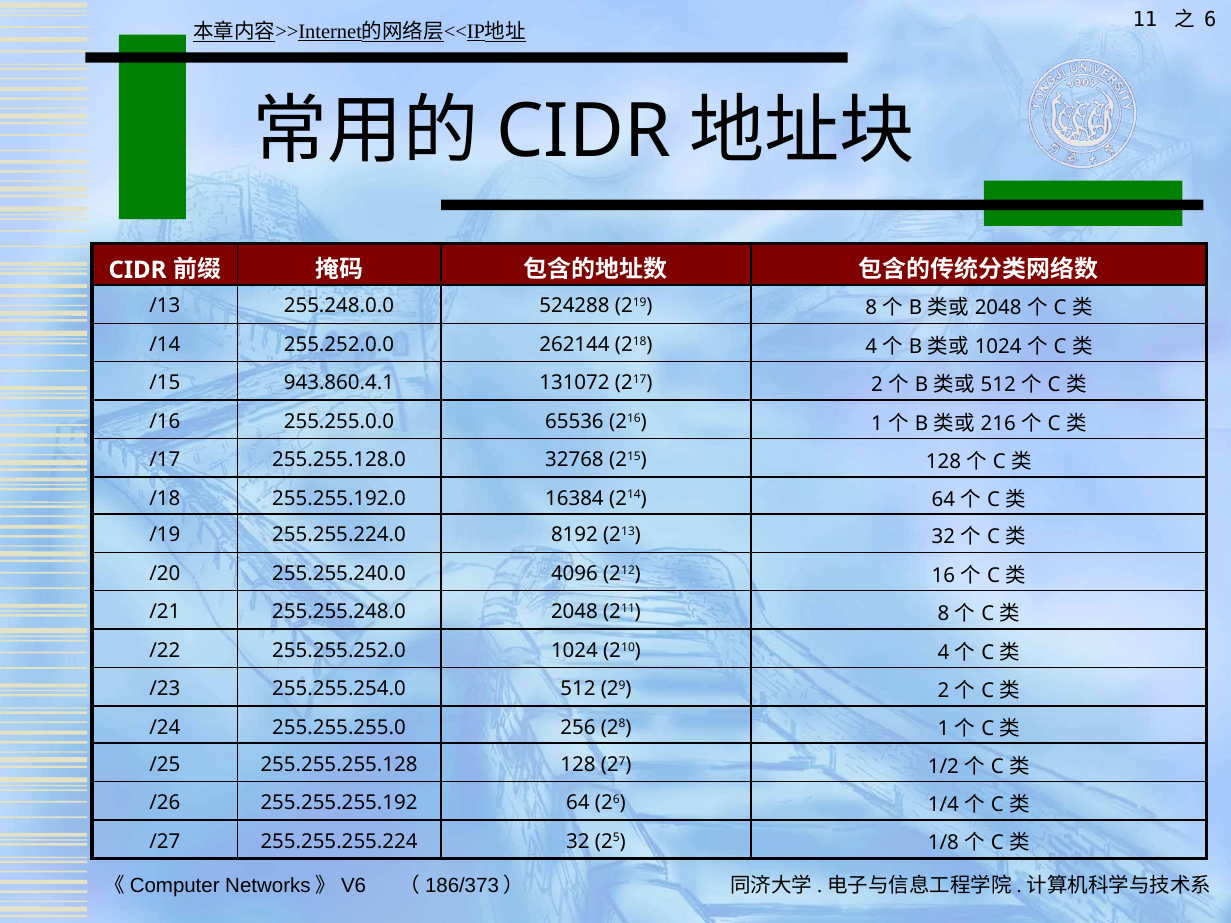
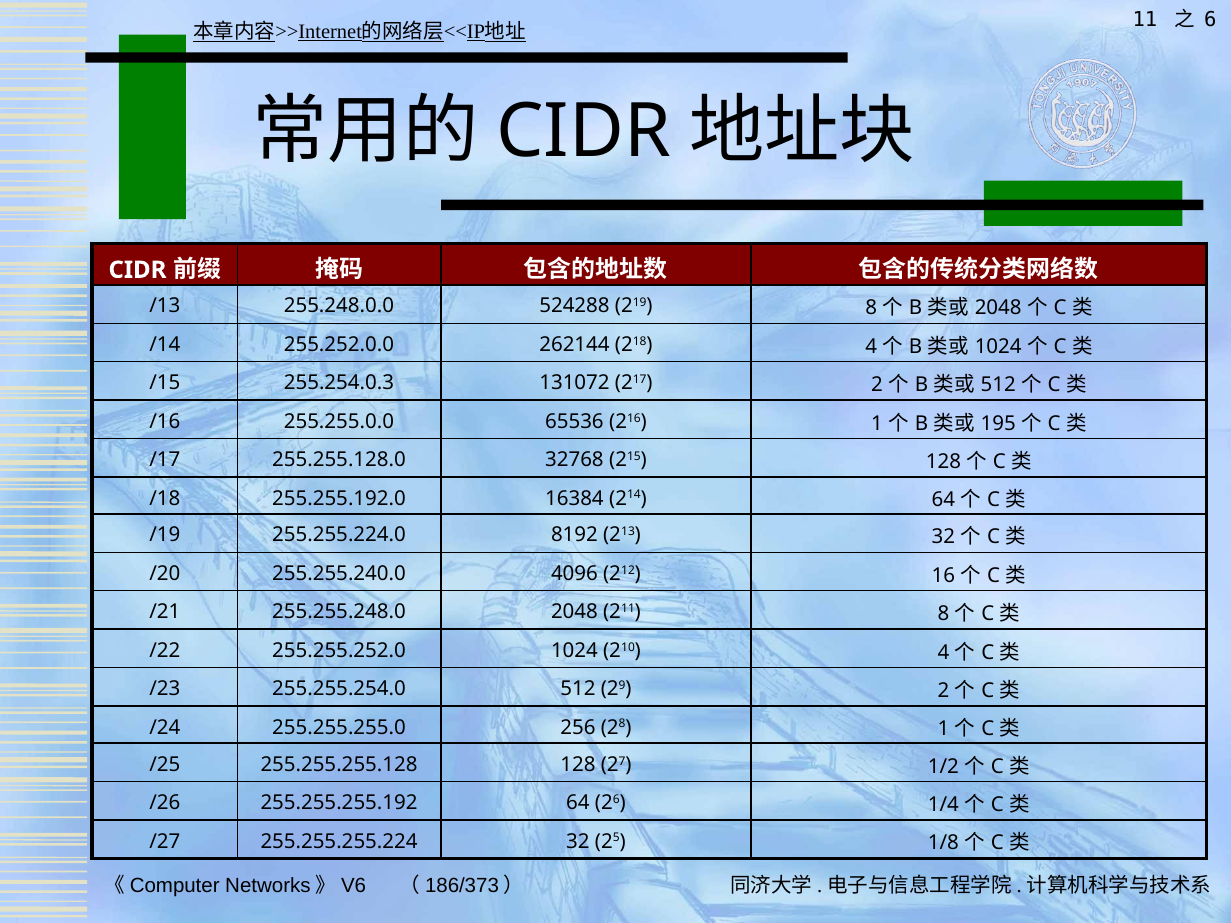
943.860.4.1: 943.860.4.1 -> 255.254.0.3 (339, 383)
216: 216 -> 195 (998, 423)
